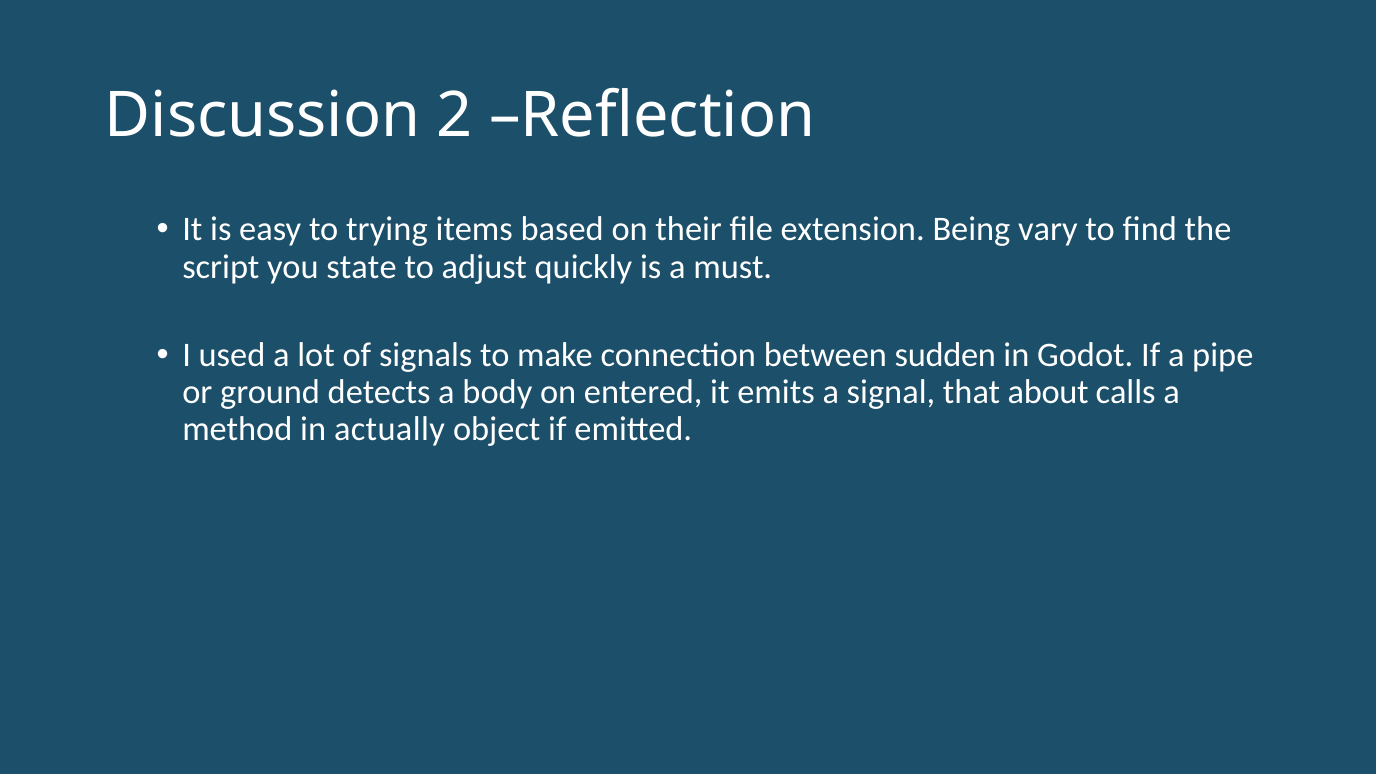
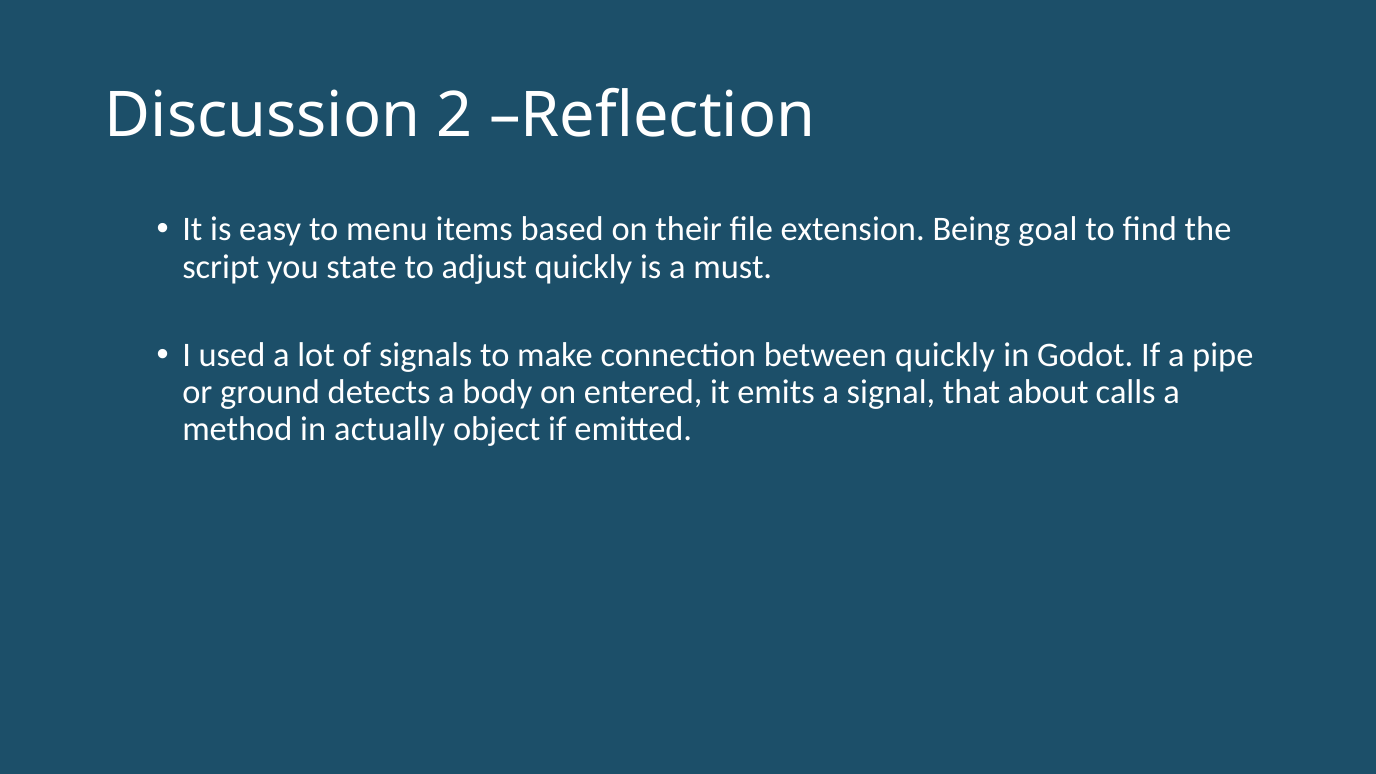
trying: trying -> menu (387, 230)
vary: vary -> goal (1048, 230)
between sudden: sudden -> quickly (945, 355)
